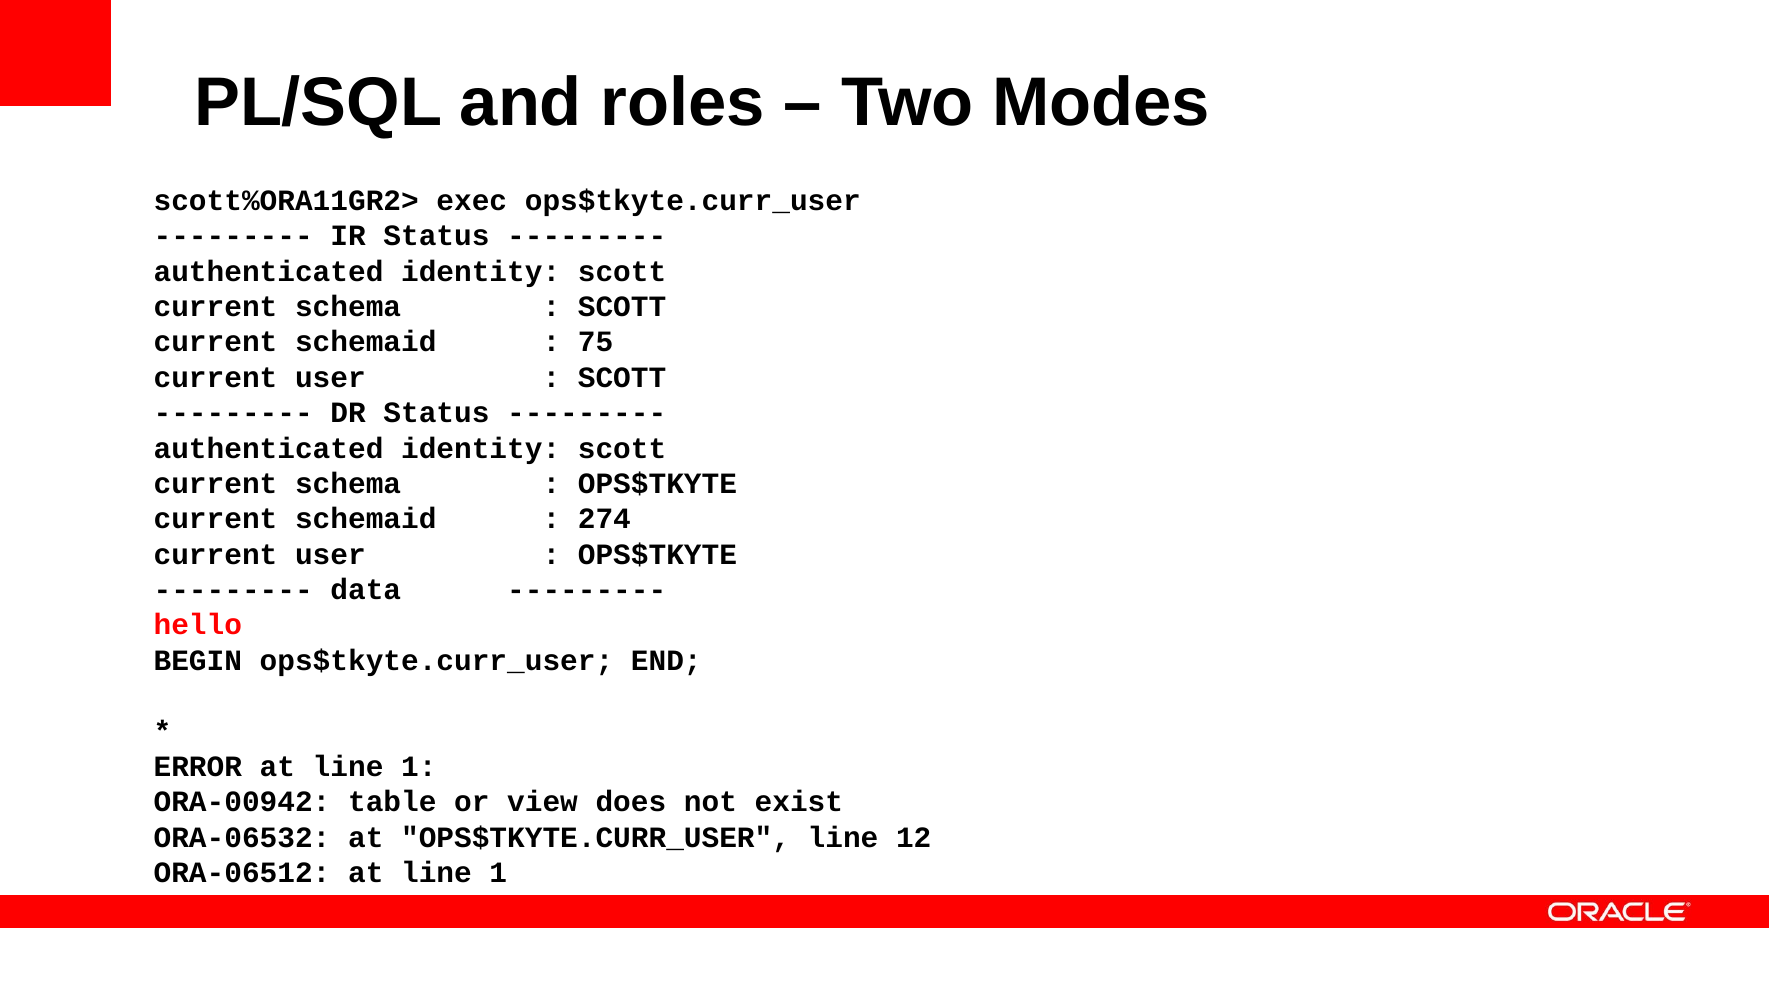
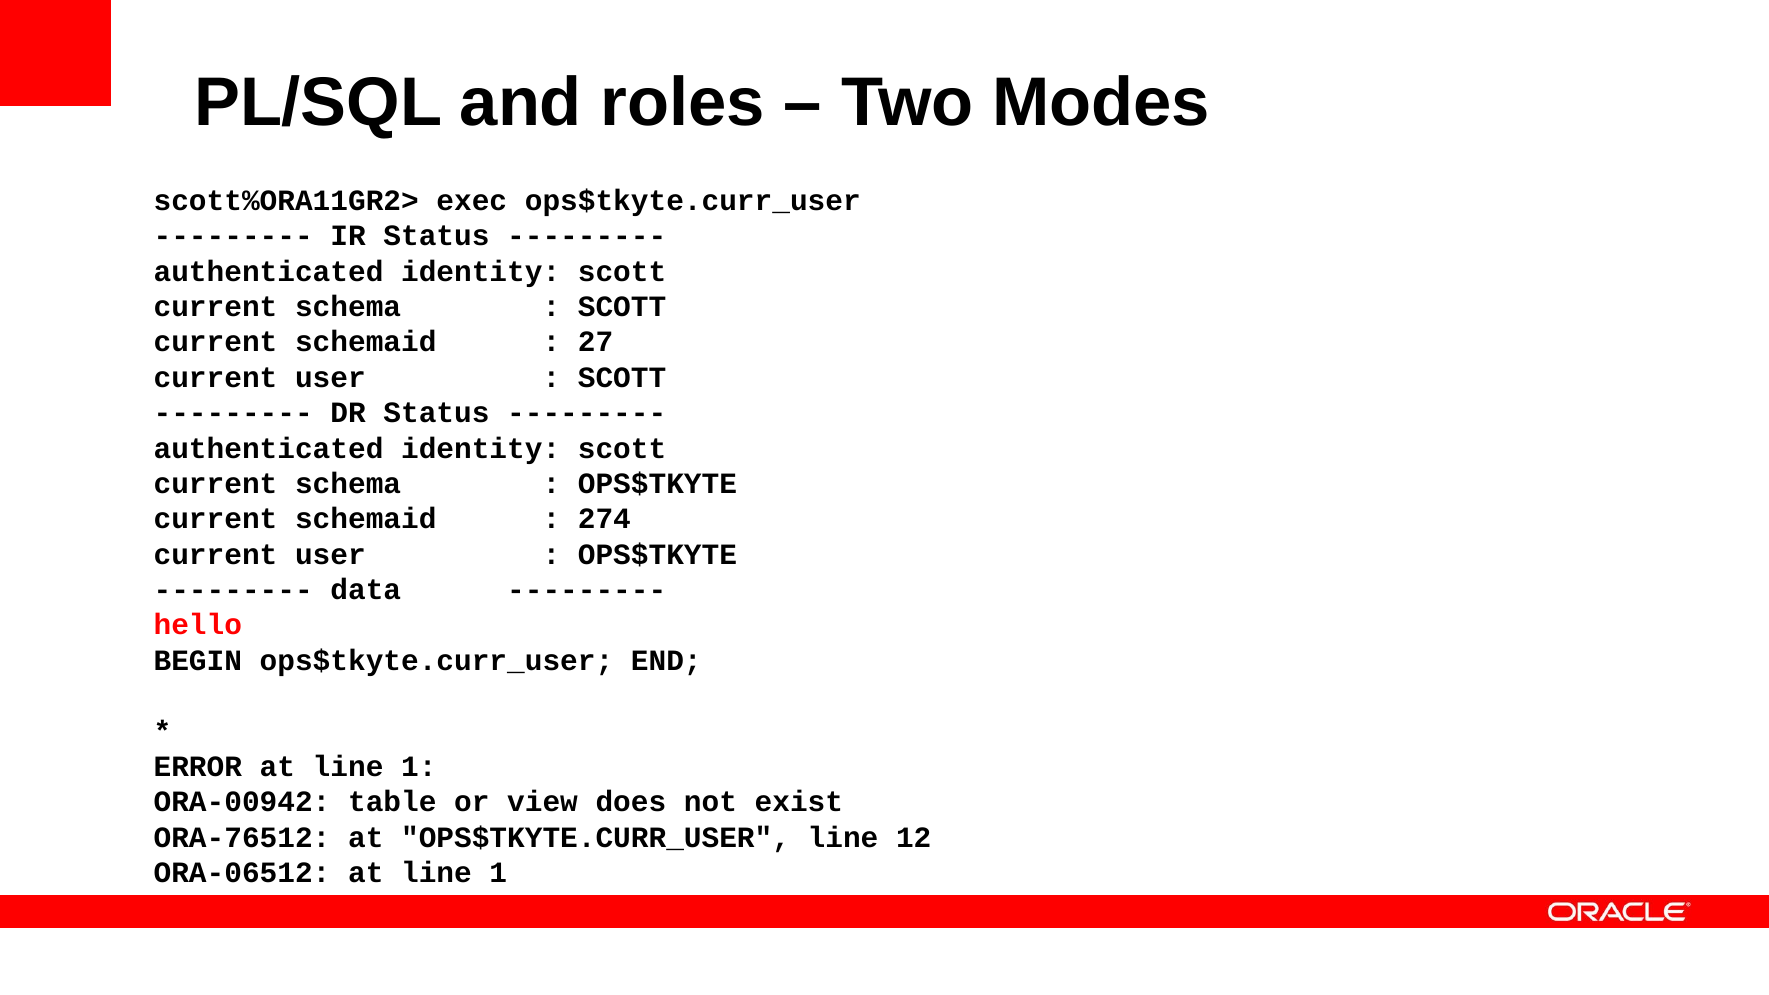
75: 75 -> 27 (596, 342)
ORA-06532: ORA-06532 -> ORA-76512 (242, 838)
